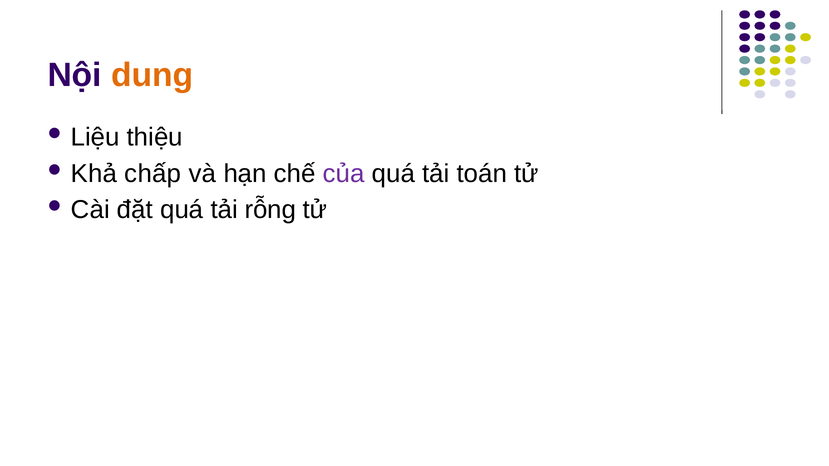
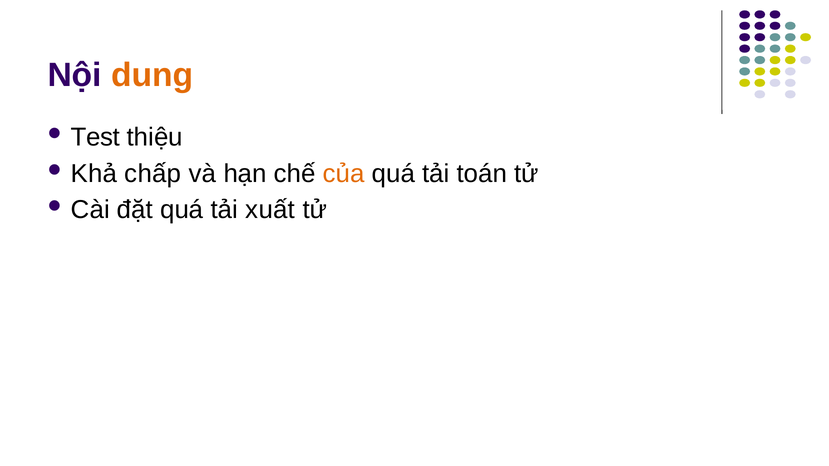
Liệu: Liệu -> Test (95, 137)
của colour: purple -> orange (344, 174)
rỗng: rỗng -> xuất (270, 210)
